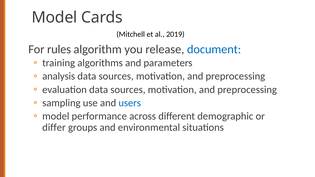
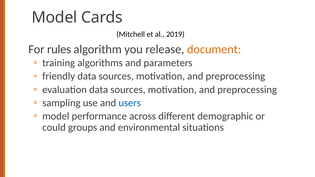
document colour: blue -> orange (214, 49)
analysis: analysis -> friendly (59, 76)
differ: differ -> could (54, 128)
